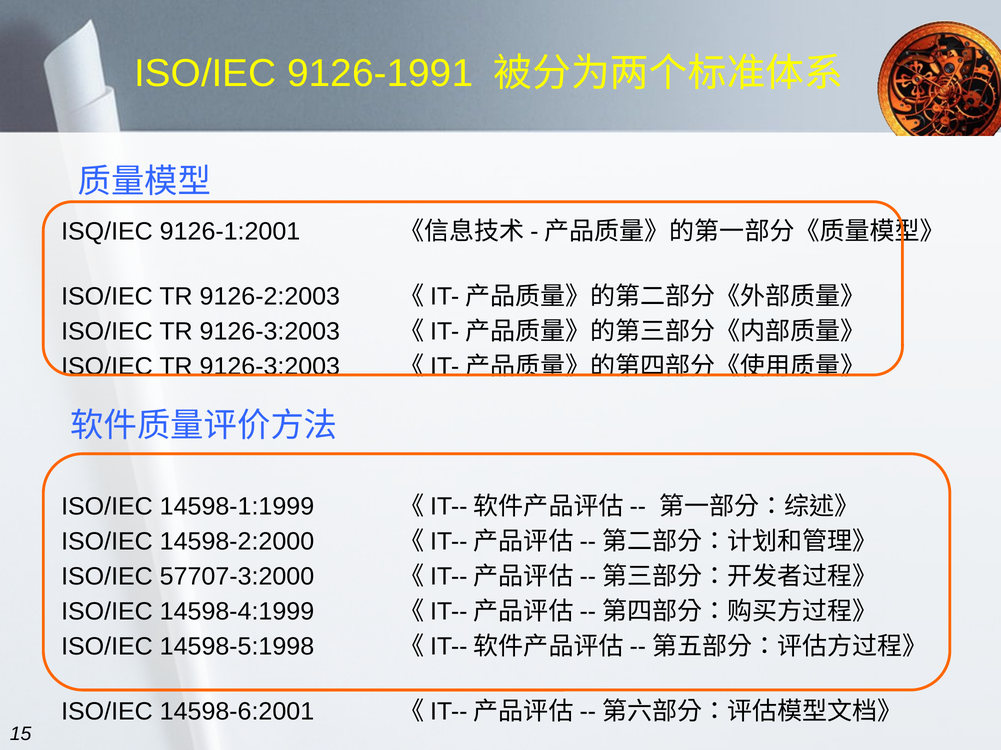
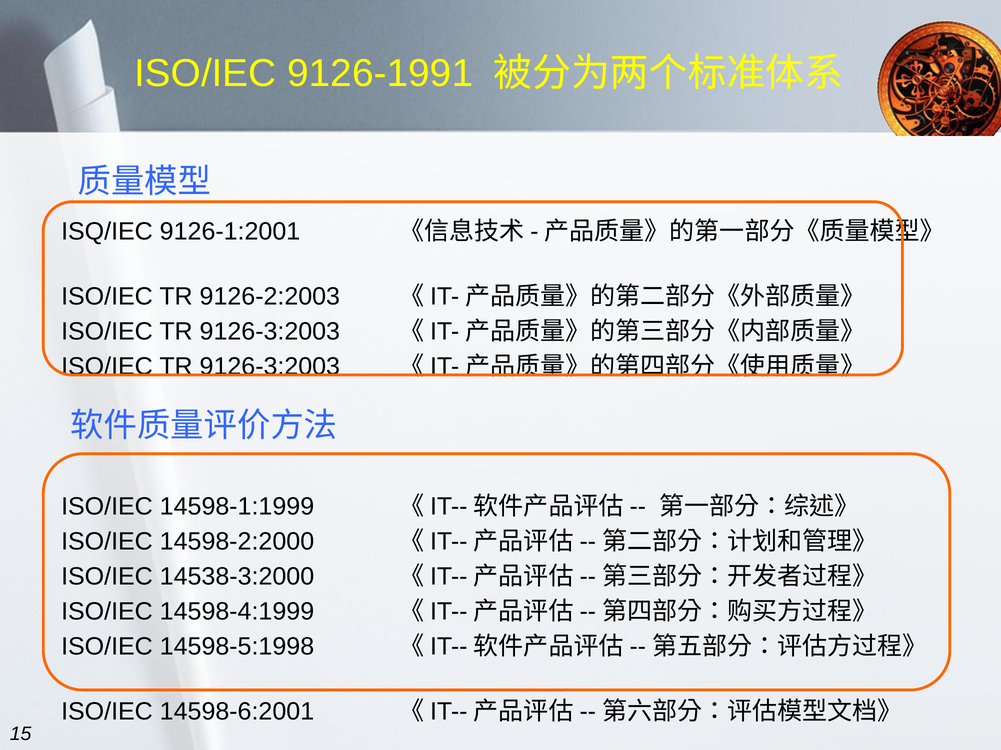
57707-3:2000: 57707-3:2000 -> 14538-3:2000 (237, 577)
